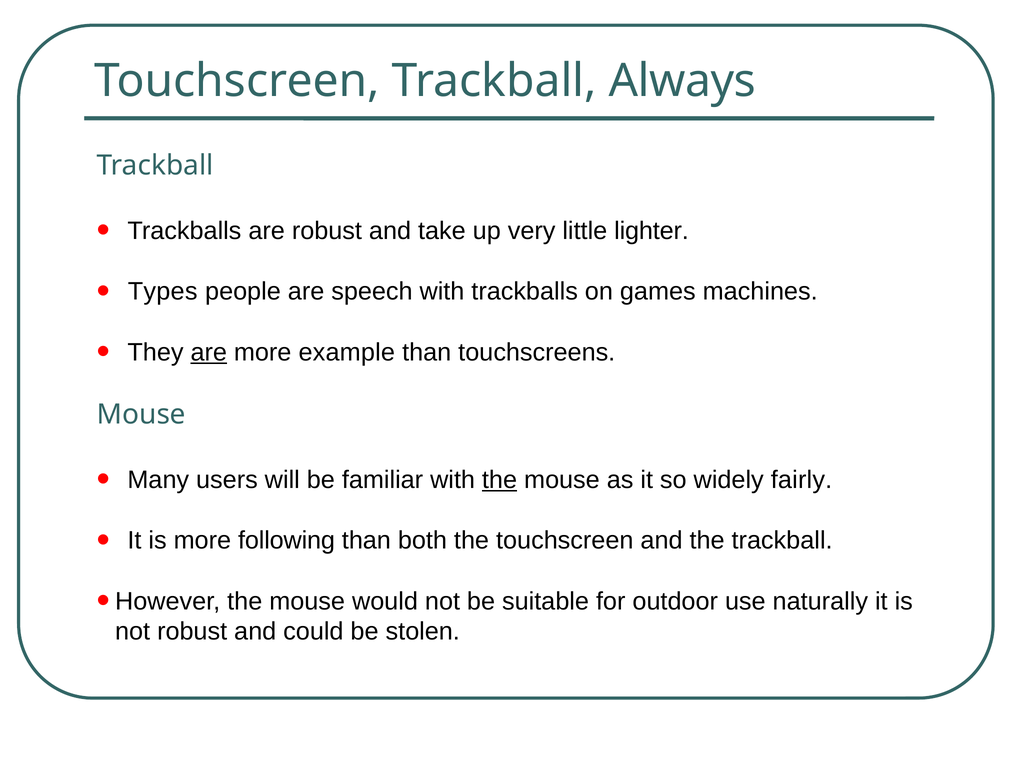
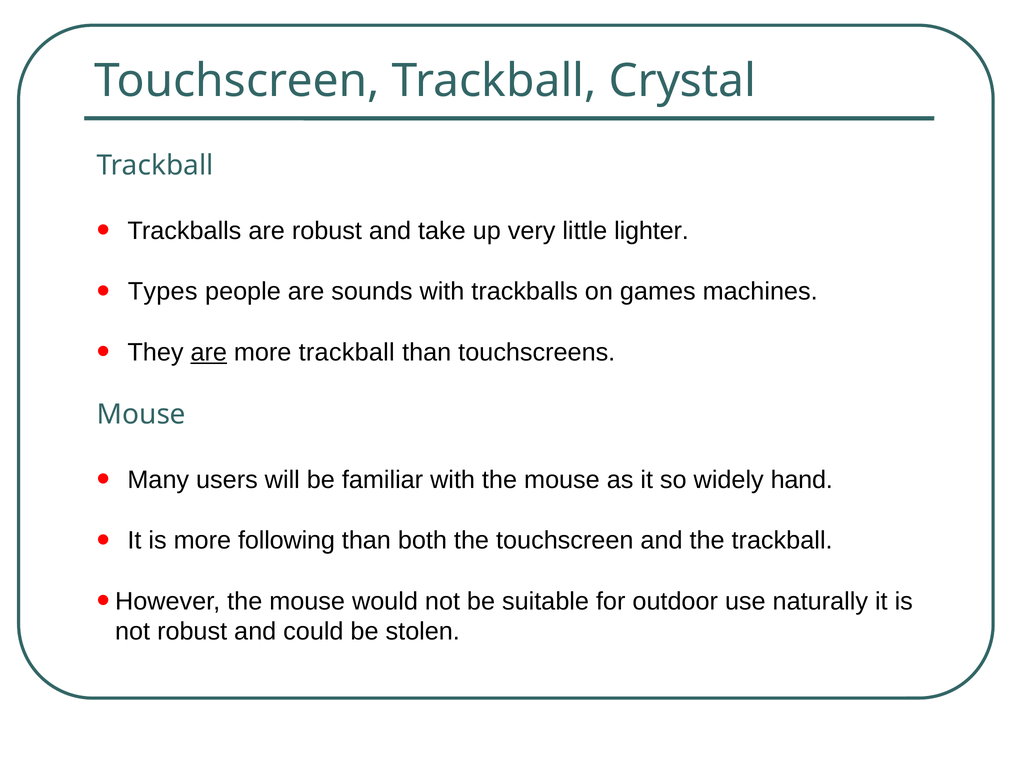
Always: Always -> Crystal (682, 81)
speech: speech -> sounds (372, 292)
more example: example -> trackball (347, 352)
the underline: present -> none (500, 480)
fairly: fairly -> hand (802, 480)
